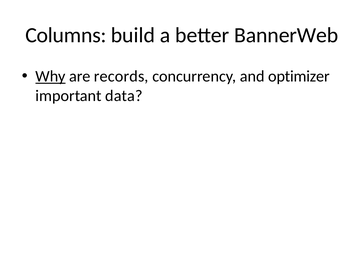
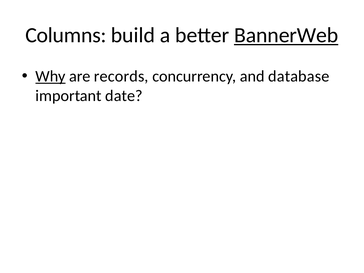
BannerWeb underline: none -> present (286, 35)
optimizer: optimizer -> database (299, 76)
data: data -> date (124, 96)
